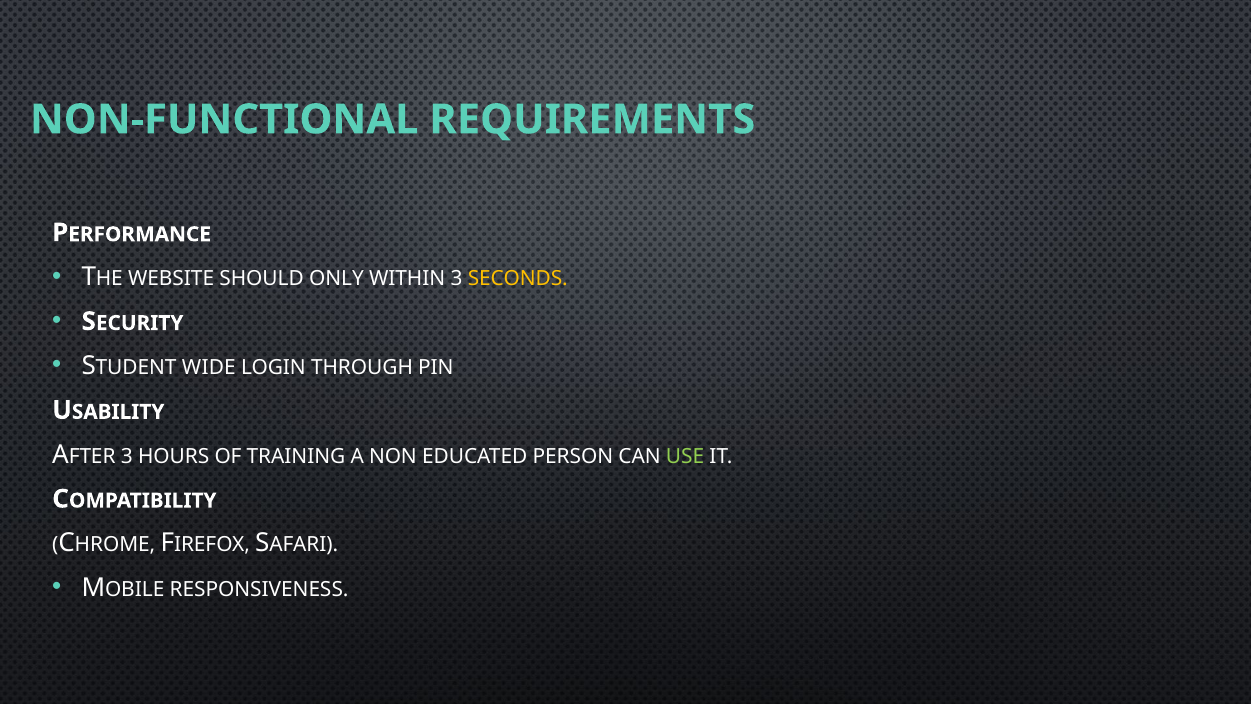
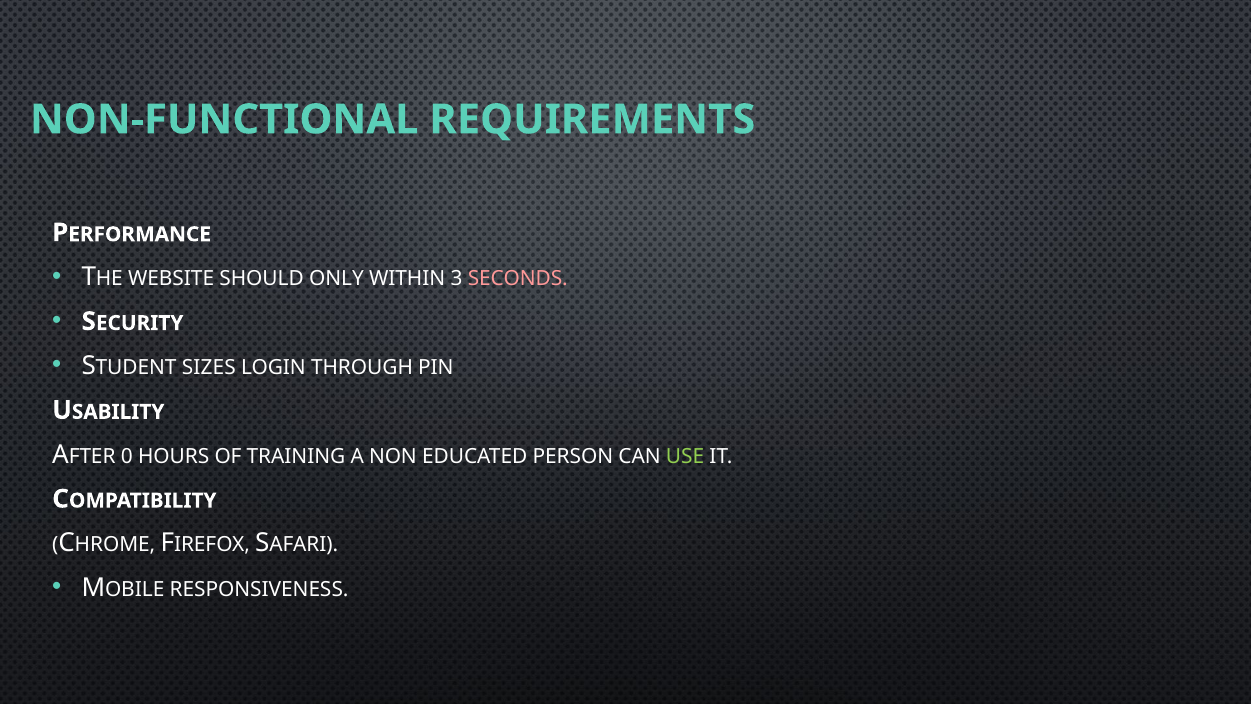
SECONDS colour: yellow -> pink (518, 279)
WIDE: WIDE -> SIZES (209, 367)
3: 3 -> 0 (127, 456)
